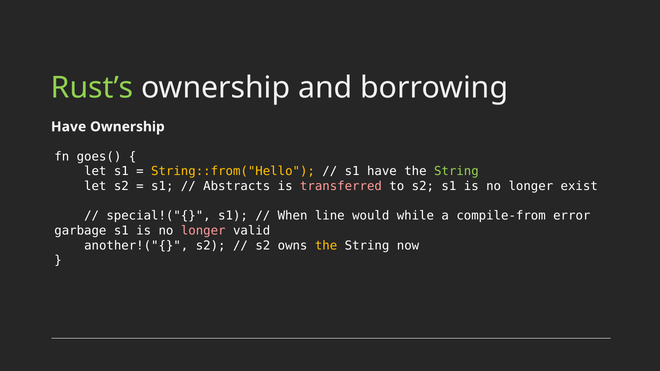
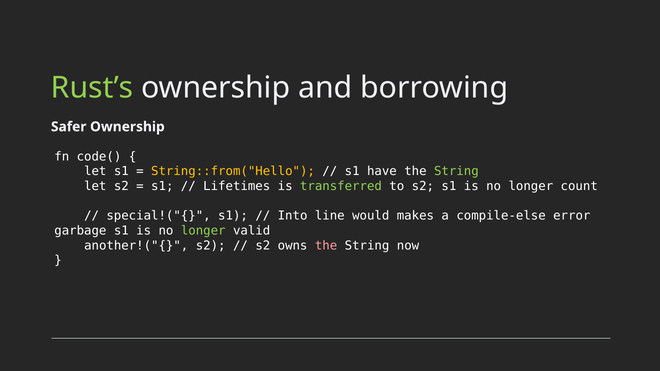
Have: Have -> Safer (69, 127)
goes(: goes( -> code( (99, 157)
Abstracts: Abstracts -> Lifetimes (237, 186)
transferred colour: pink -> light green (341, 186)
exist: exist -> count (579, 186)
When: When -> Into (293, 216)
while: while -> makes (415, 216)
compile-from: compile-from -> compile-else (501, 216)
longer colour: pink -> light green (203, 231)
the colour: yellow -> pink (326, 246)
